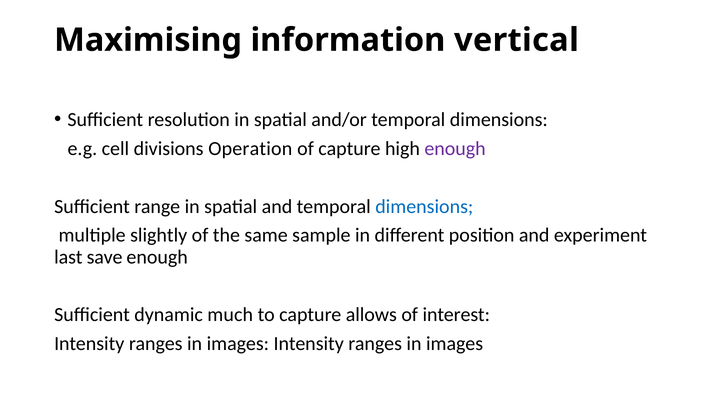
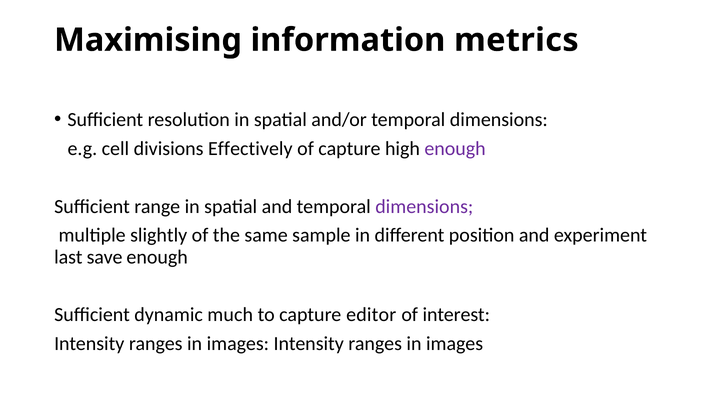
vertical: vertical -> metrics (516, 40)
Operation: Operation -> Effectively (250, 149)
dimensions colour: blue -> purple (424, 207)
allows: allows -> editor (371, 315)
